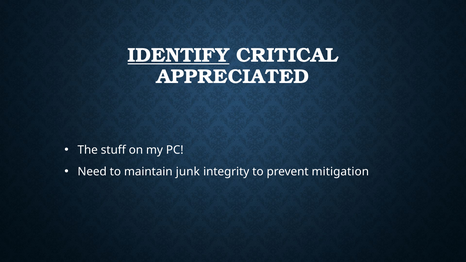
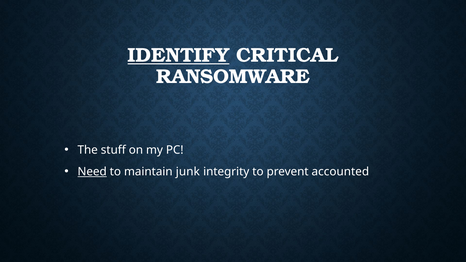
APPRECIATED: APPRECIATED -> RANSOMWARE (233, 77)
Need underline: none -> present (92, 172)
mitigation: mitigation -> accounted (340, 172)
